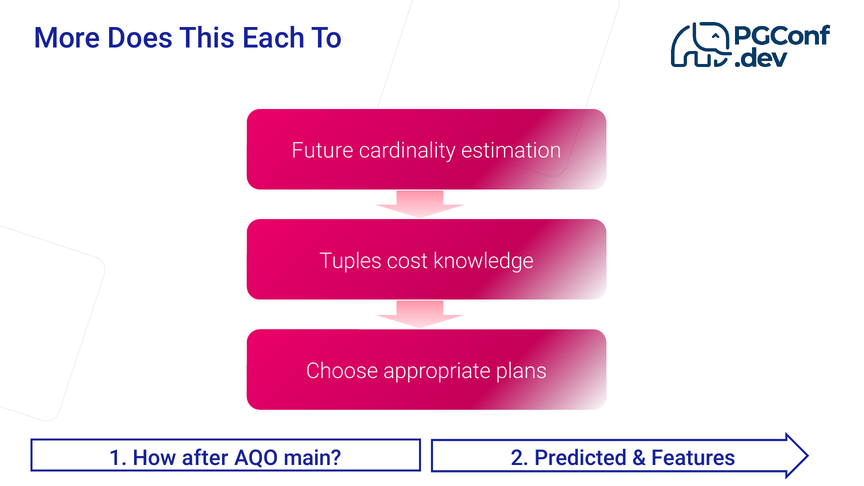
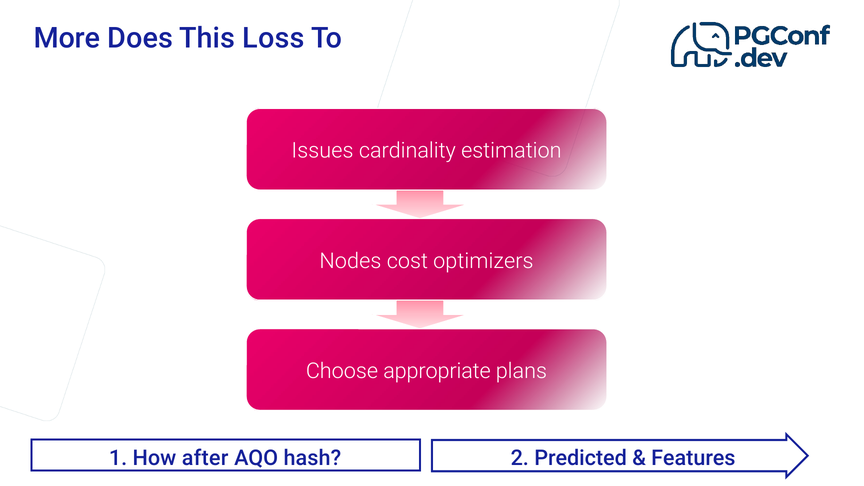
Each: Each -> Loss (273, 38)
Future: Future -> Issues (323, 151)
Tuples: Tuples -> Nodes (350, 261)
knowledge: knowledge -> optimizers (483, 261)
main: main -> hash (312, 458)
